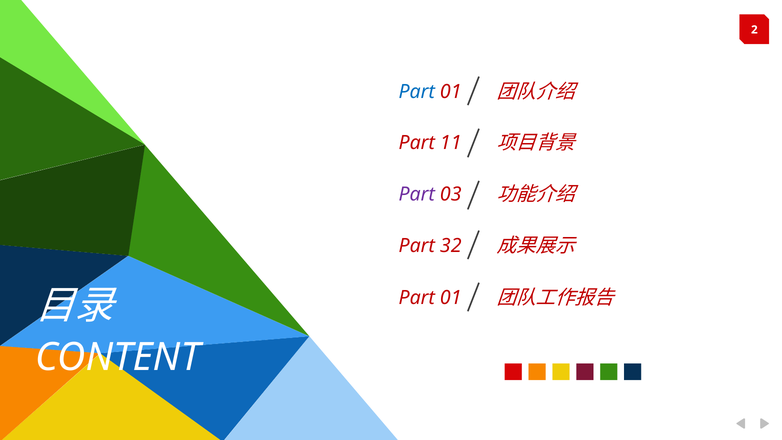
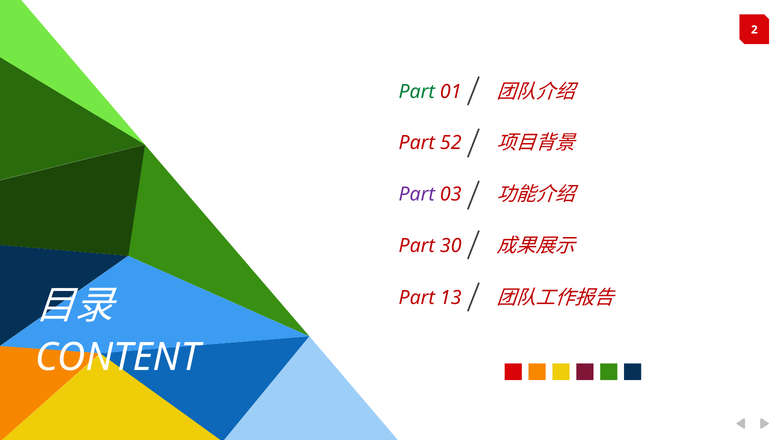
Part colour: blue -> green (417, 92)
11: 11 -> 52 (451, 143)
32: 32 -> 30 (451, 246)
01: 01 -> 13 (451, 298)
